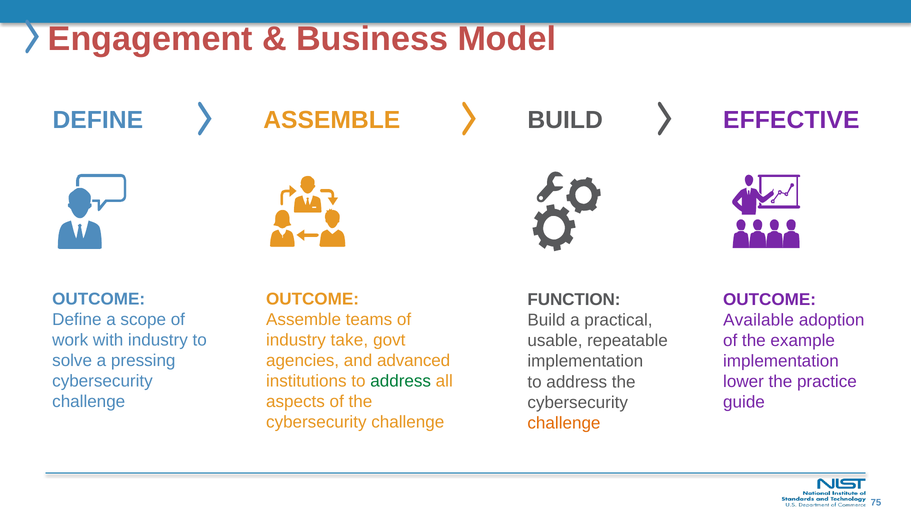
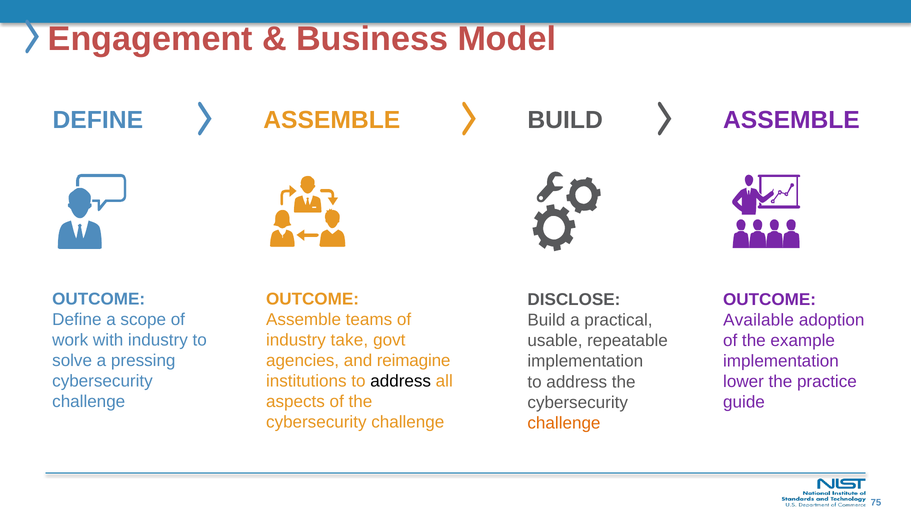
ASSEMBLE EFFECTIVE: EFFECTIVE -> ASSEMBLE (791, 120)
FUNCTION: FUNCTION -> DISCLOSE (574, 299)
advanced: advanced -> reimagine (414, 360)
address colour: green -> black (401, 381)
